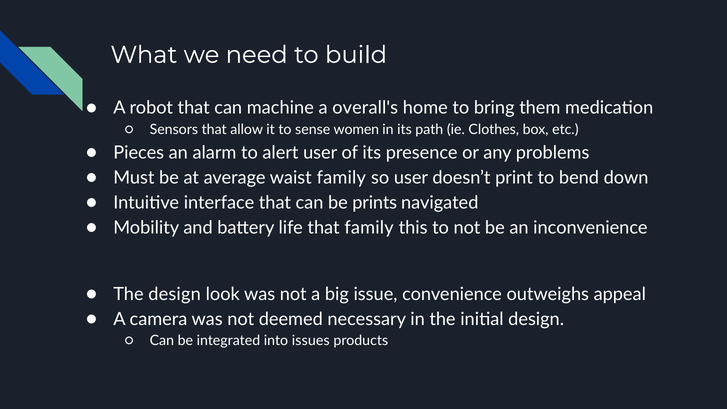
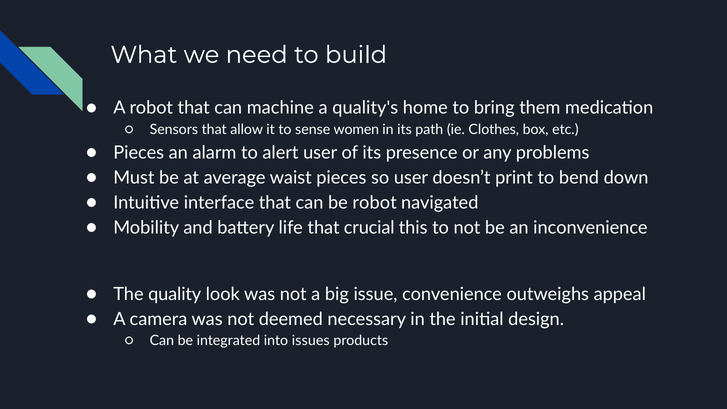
overall's: overall's -> quality's (365, 108)
waist family: family -> pieces (341, 178)
be prints: prints -> robot (375, 203)
that family: family -> crucial (369, 228)
The design: design -> quality (175, 294)
